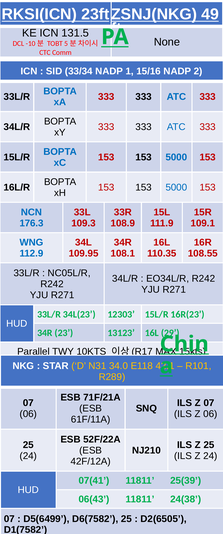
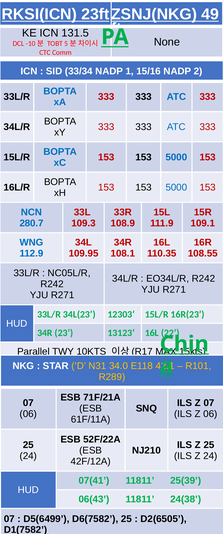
176.3: 176.3 -> 280.7 (31, 223)
29: 29 -> 22 (170, 333)
